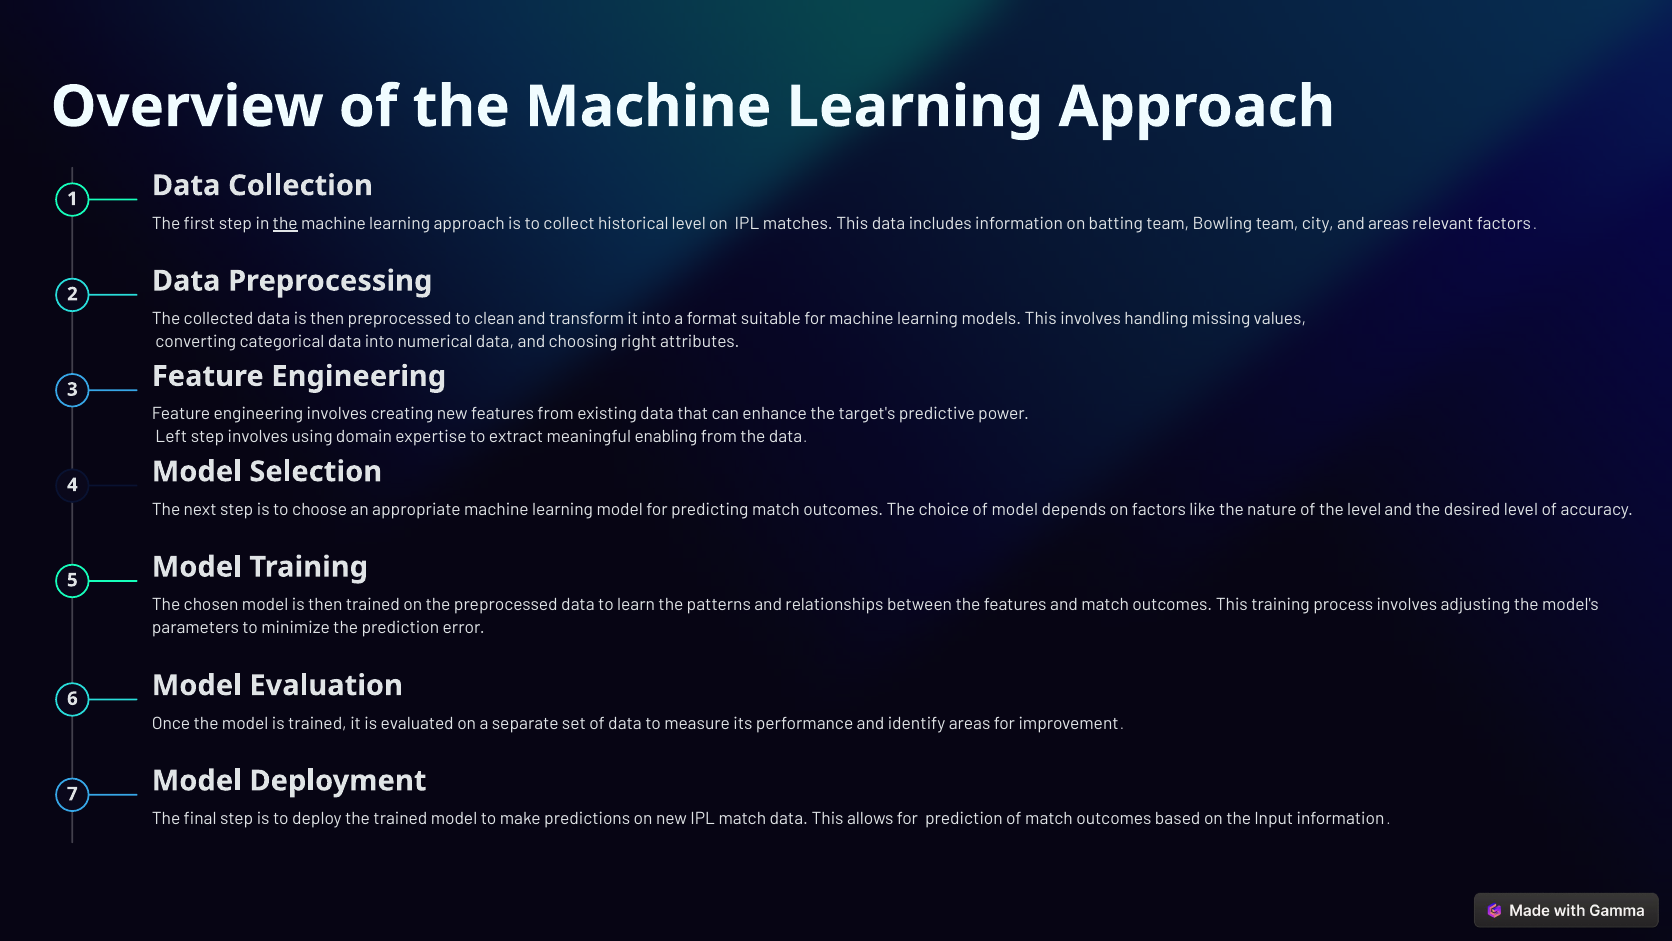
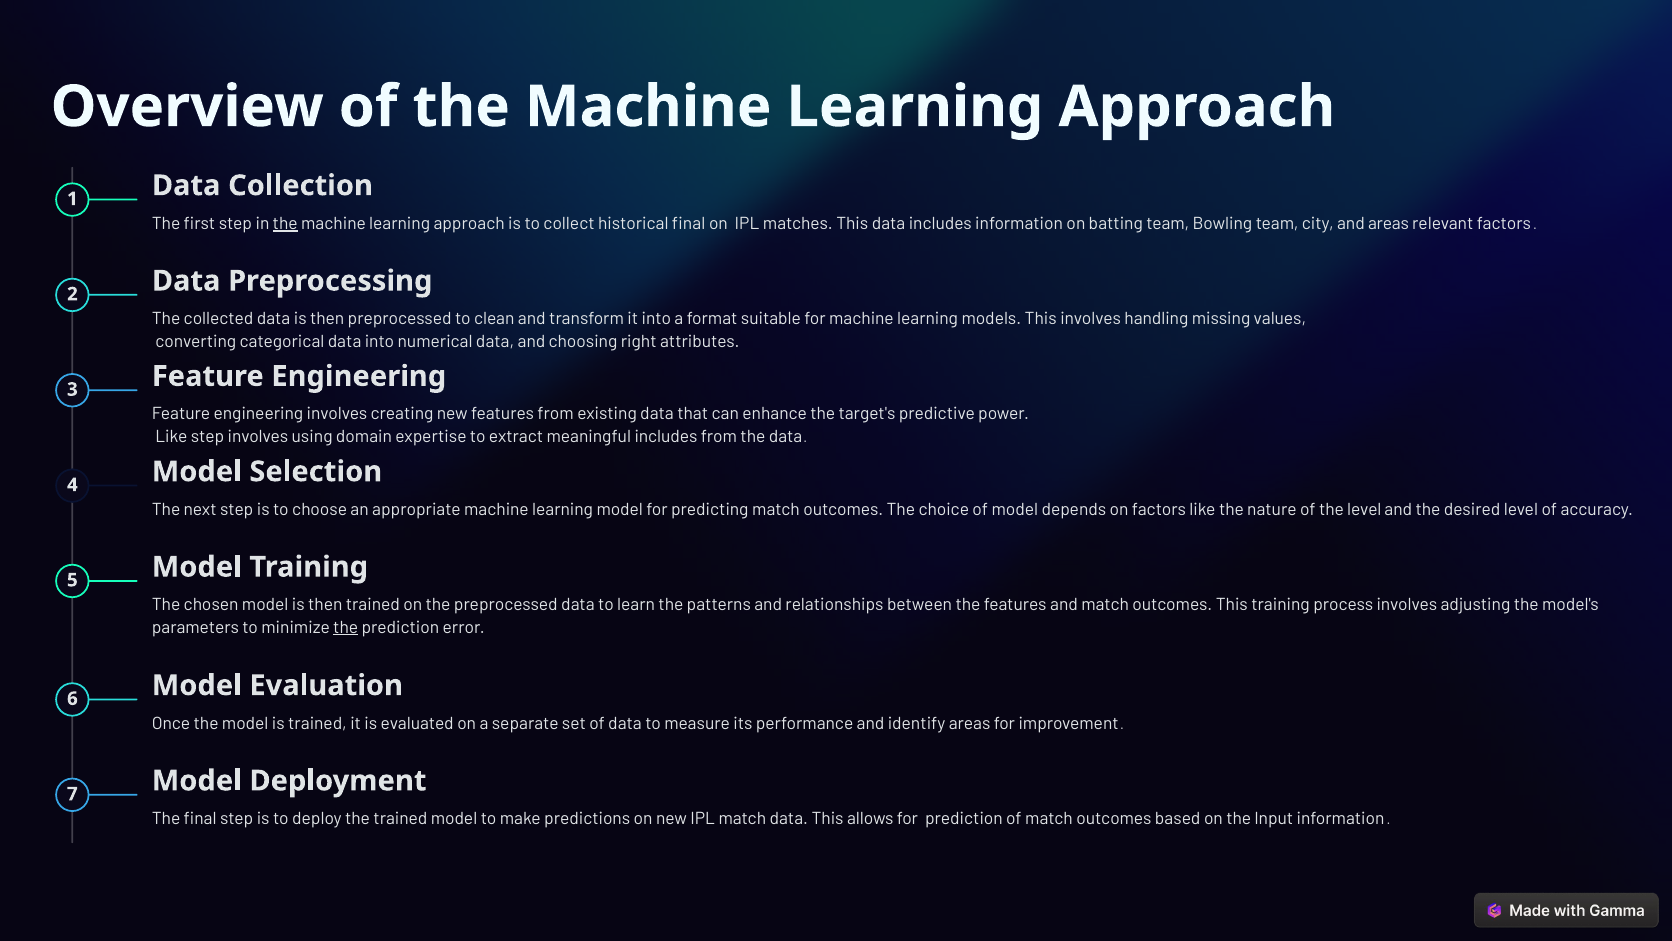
historical level: level -> final (689, 223)
Left: Left -> Like (171, 436)
meaningful enabling: enabling -> includes (666, 436)
the underline: none -> present (346, 627)
